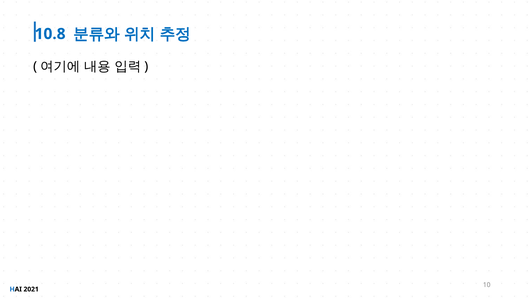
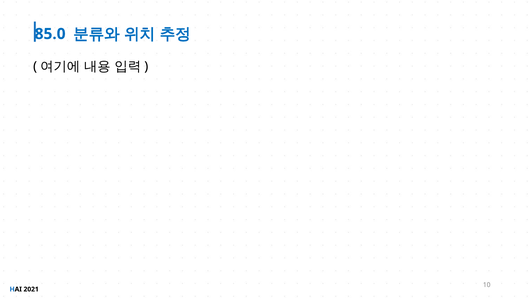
10.8: 10.8 -> 85.0 (50, 34)
